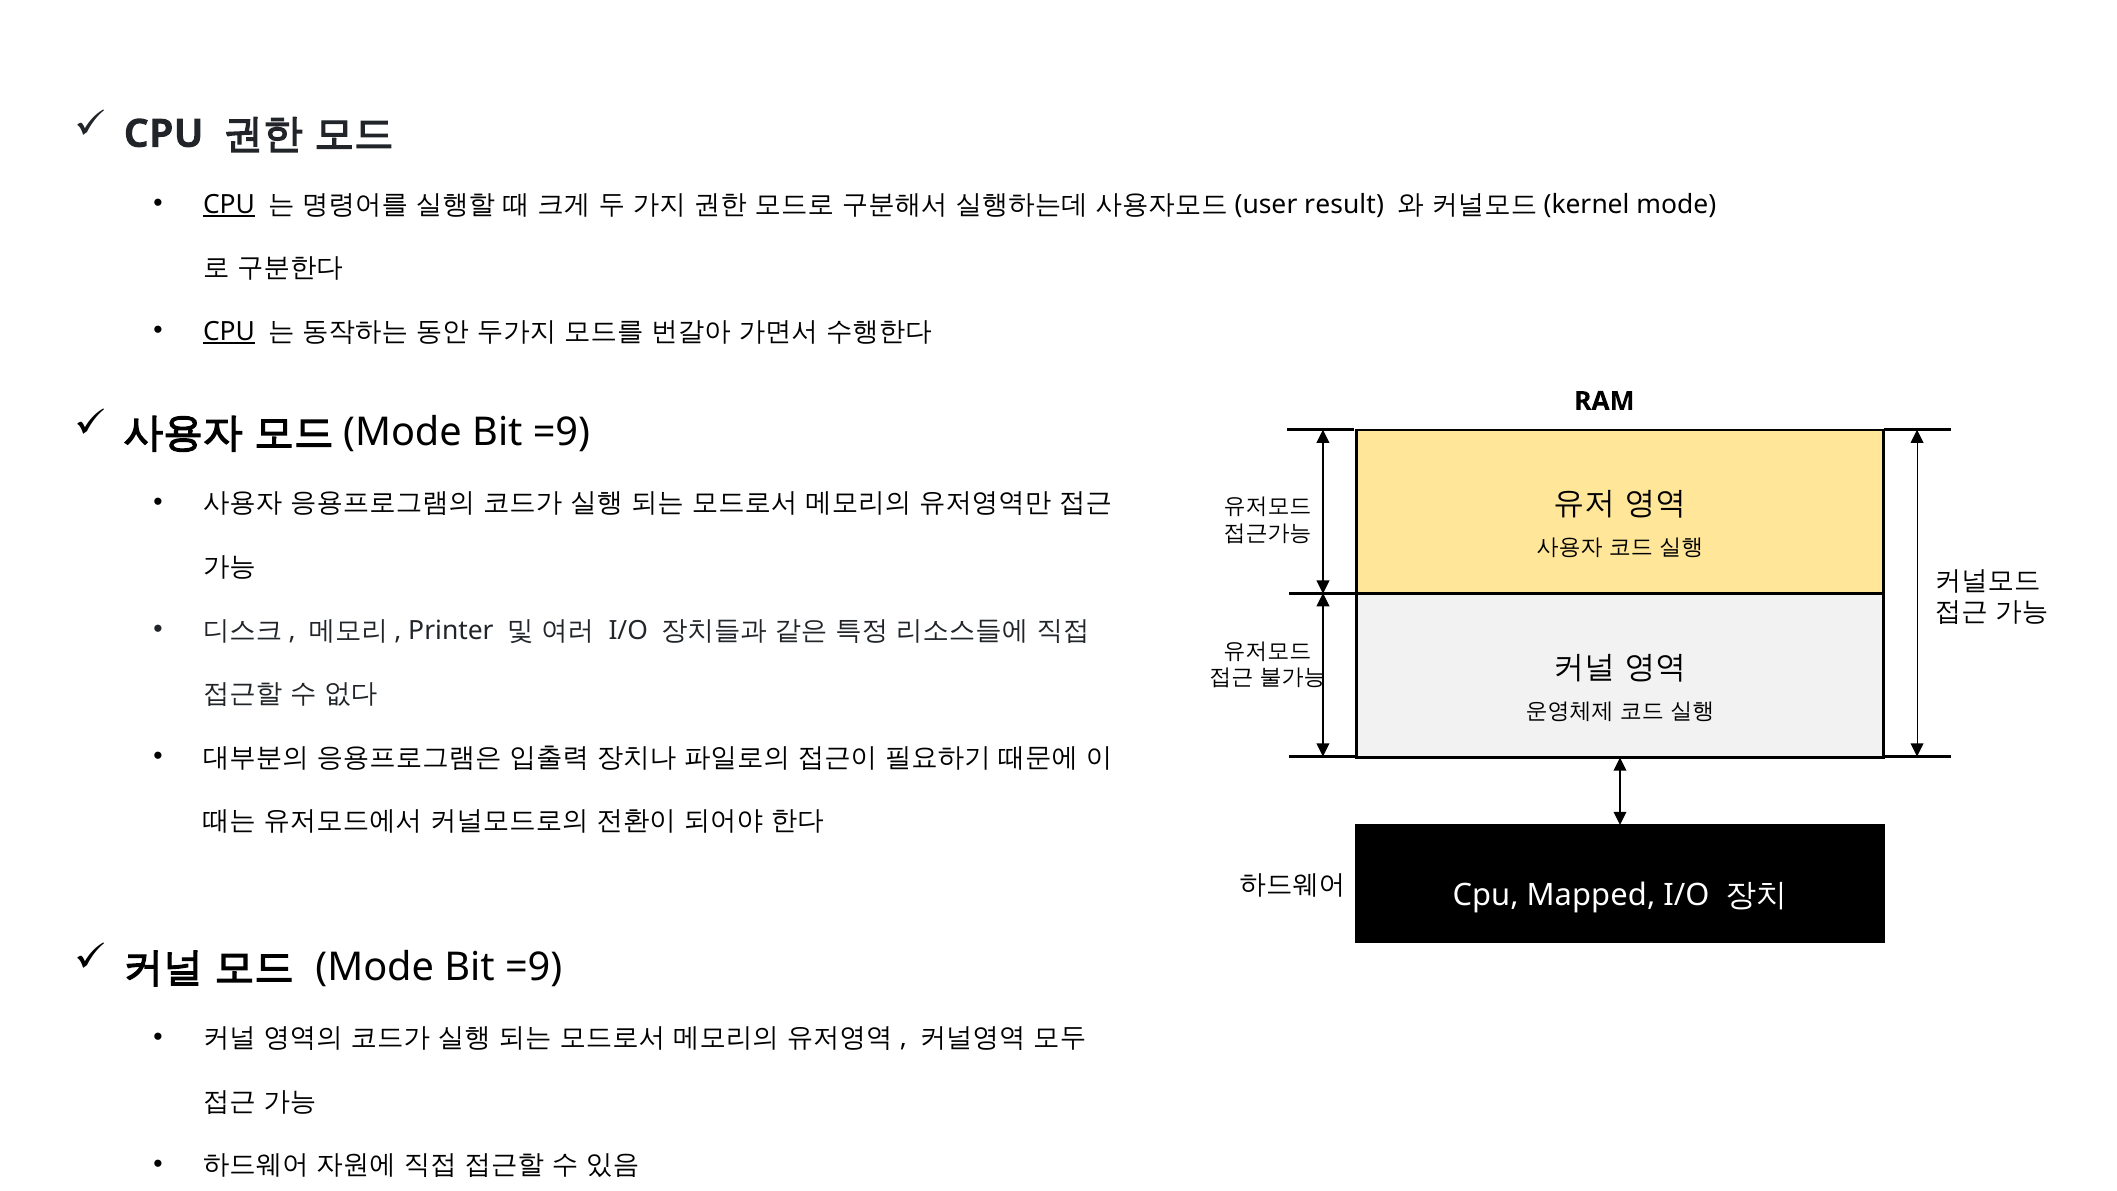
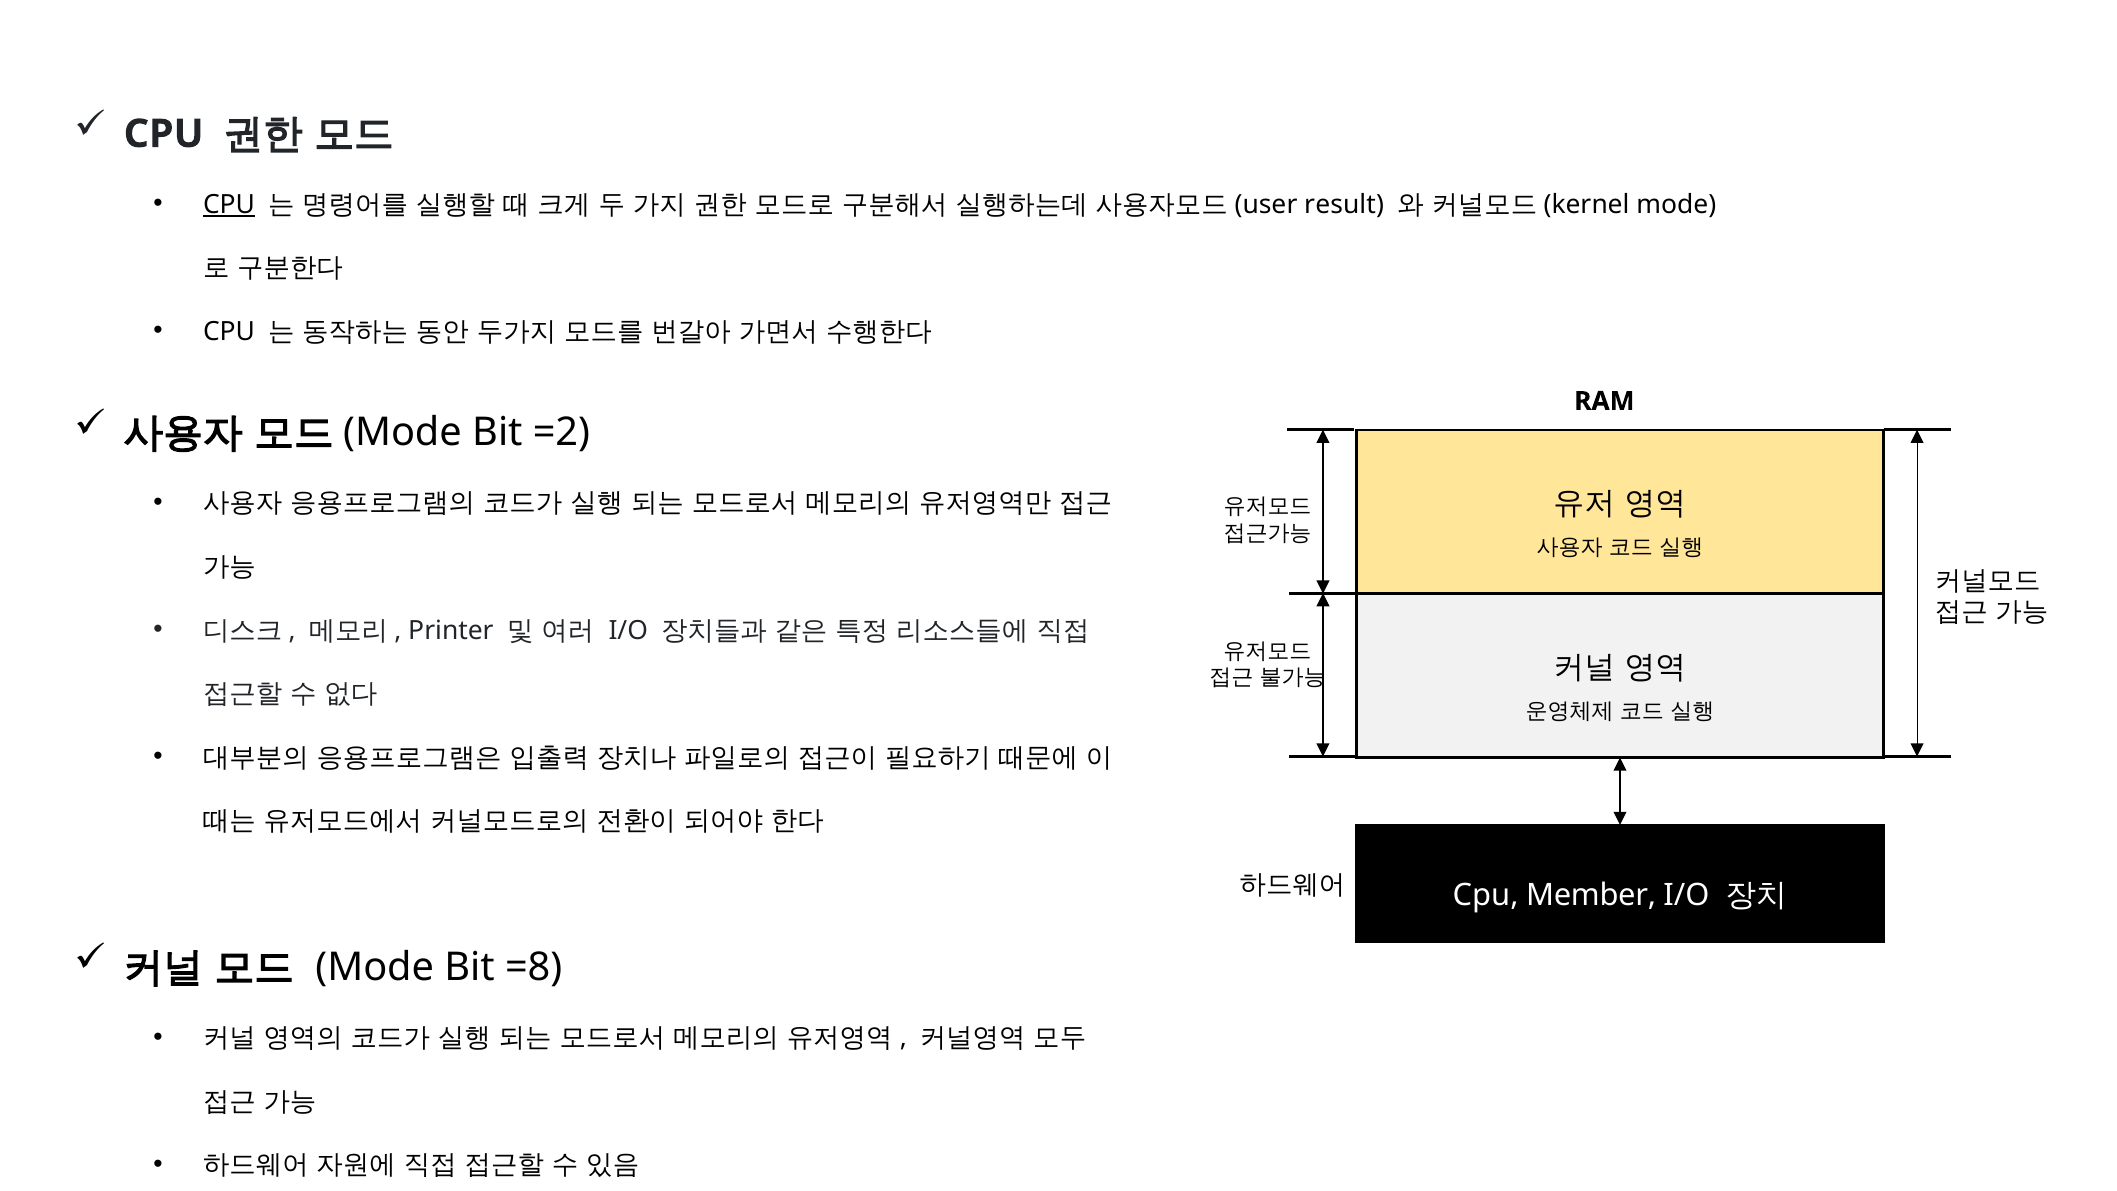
CPU underline: present -> none (229, 331)
=9: =9 -> =2 (561, 433)
Mapped: Mapped -> Member (1591, 895)
Mode Bit =9: =9 -> =8 (534, 967)
